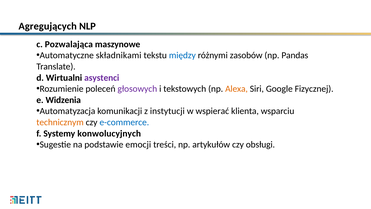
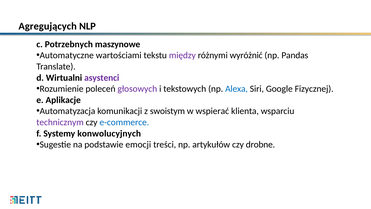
Pozwalająca: Pozwalająca -> Potrzebnych (69, 44)
składnikami: składnikami -> wartościami (119, 55)
między colour: blue -> purple (182, 55)
zasobów: zasobów -> wyróżnić (246, 55)
Alexa colour: orange -> blue (236, 89)
Widzenia: Widzenia -> Aplikacje (63, 100)
instytucji: instytucji -> swoistym (167, 111)
technicznym colour: orange -> purple (60, 122)
obsługi: obsługi -> drobne (260, 144)
